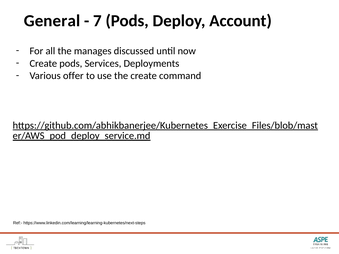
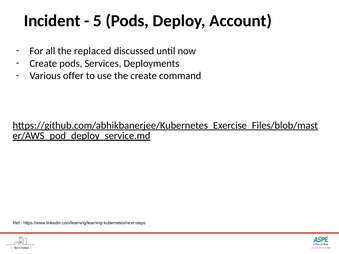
General: General -> Incident (52, 21)
7: 7 -> 5 (97, 21)
manages: manages -> replaced (93, 51)
